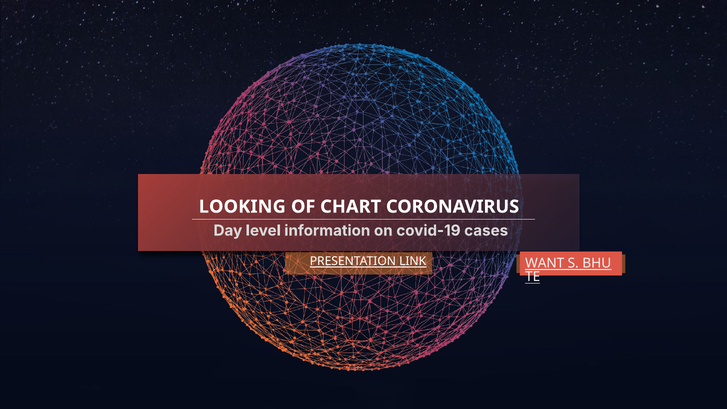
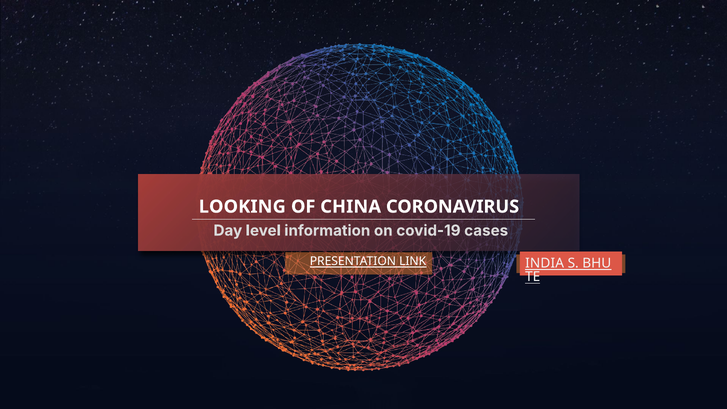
CHART: CHART -> CHINA (351, 207)
WANT: WANT -> INDIA (545, 263)
